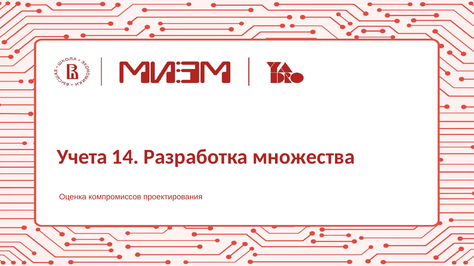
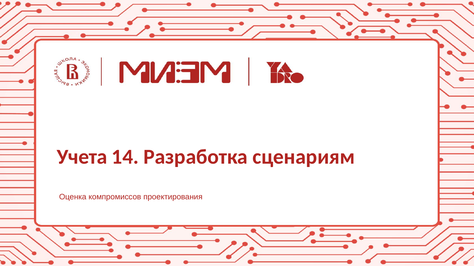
множества: множества -> сценариям (304, 157)
